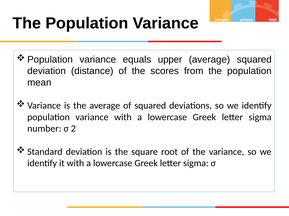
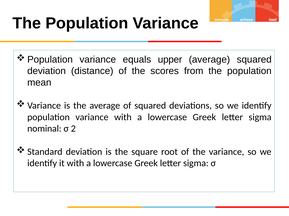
number: number -> nominal (44, 129)
